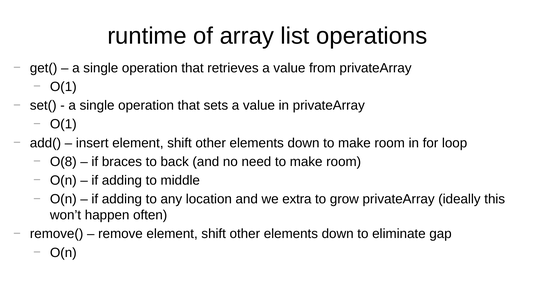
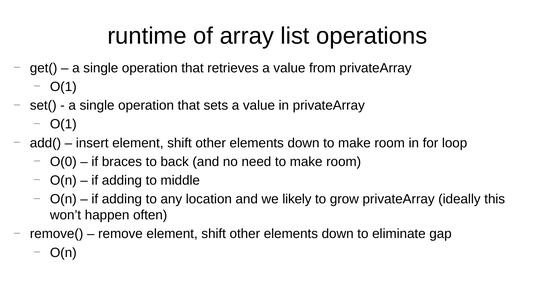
O(8: O(8 -> O(0 (63, 162)
extra: extra -> likely (297, 199)
